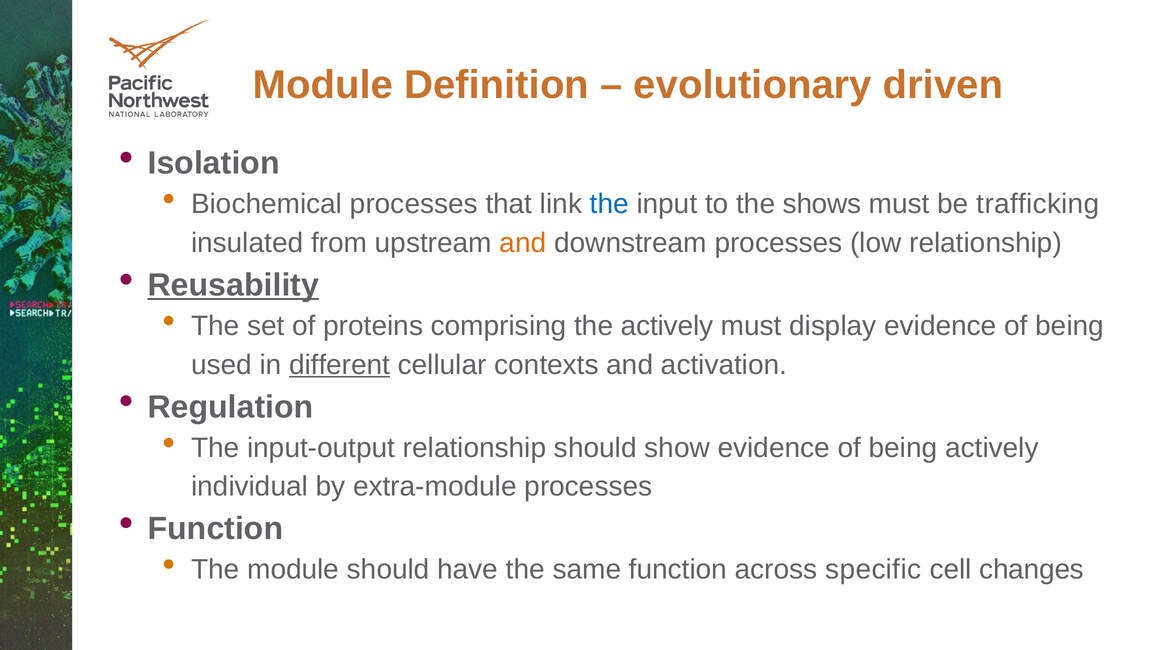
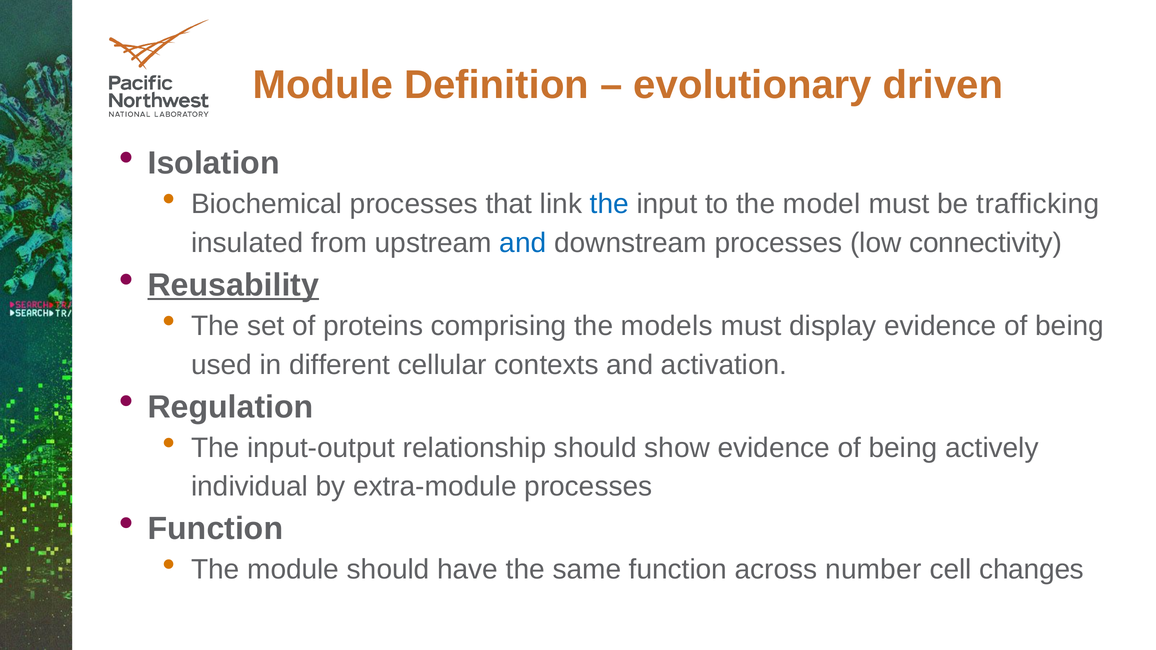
shows: shows -> model (822, 204)
and colour: orange -> blue (523, 243)
low relationship: relationship -> connectivity (986, 243)
the actively: actively -> models (667, 326)
different underline: present -> none (340, 365)
specific: specific -> number (873, 570)
